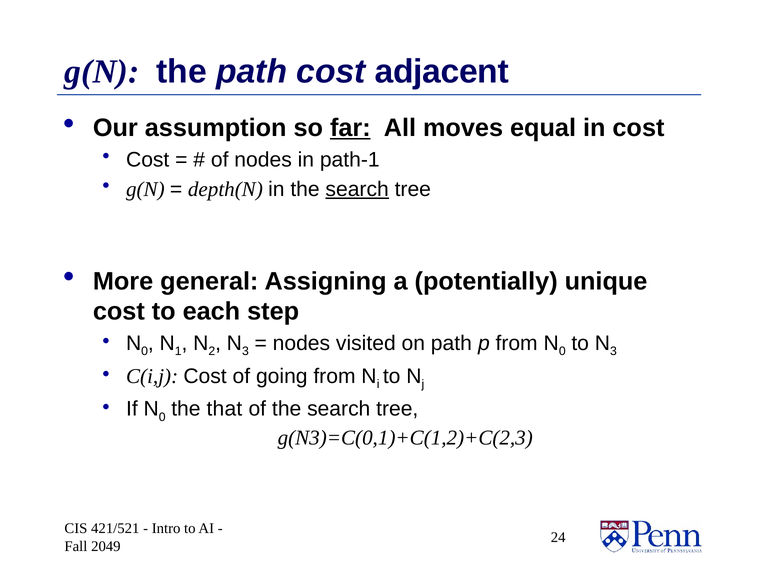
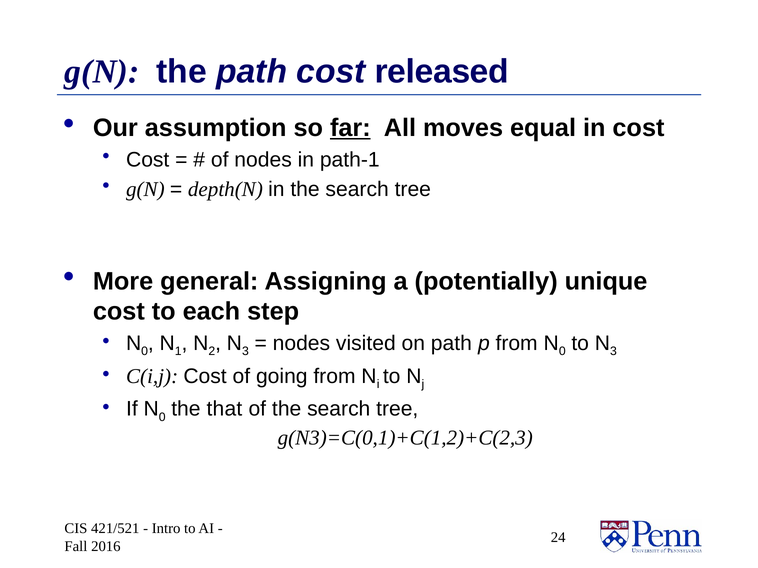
adjacent: adjacent -> released (442, 72)
search underline: present -> none (357, 189)
2049: 2049 -> 2016 (106, 547)
